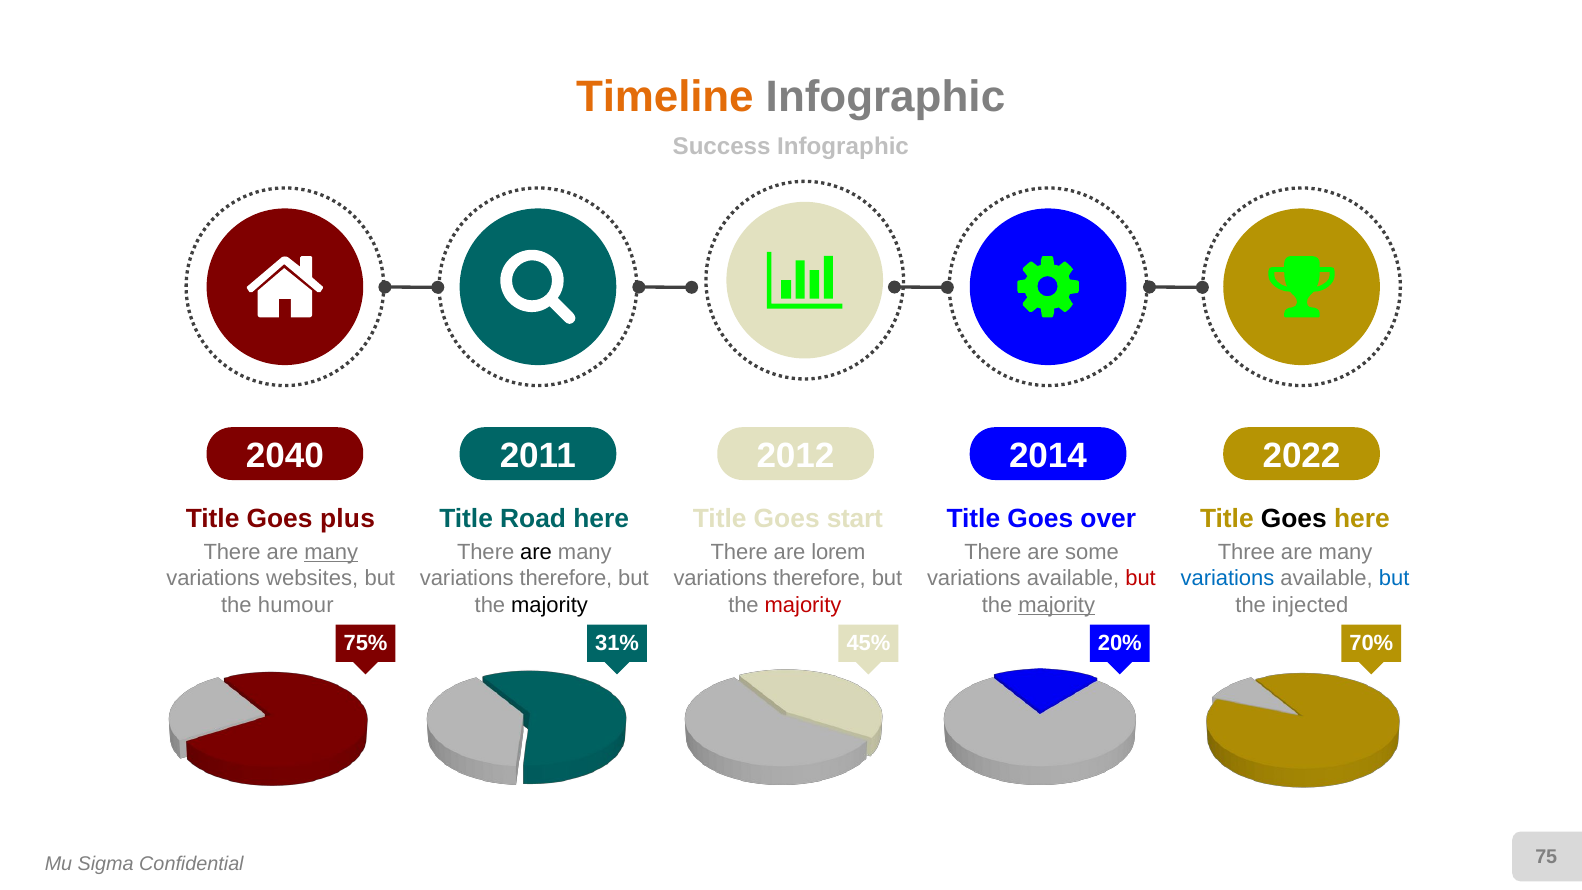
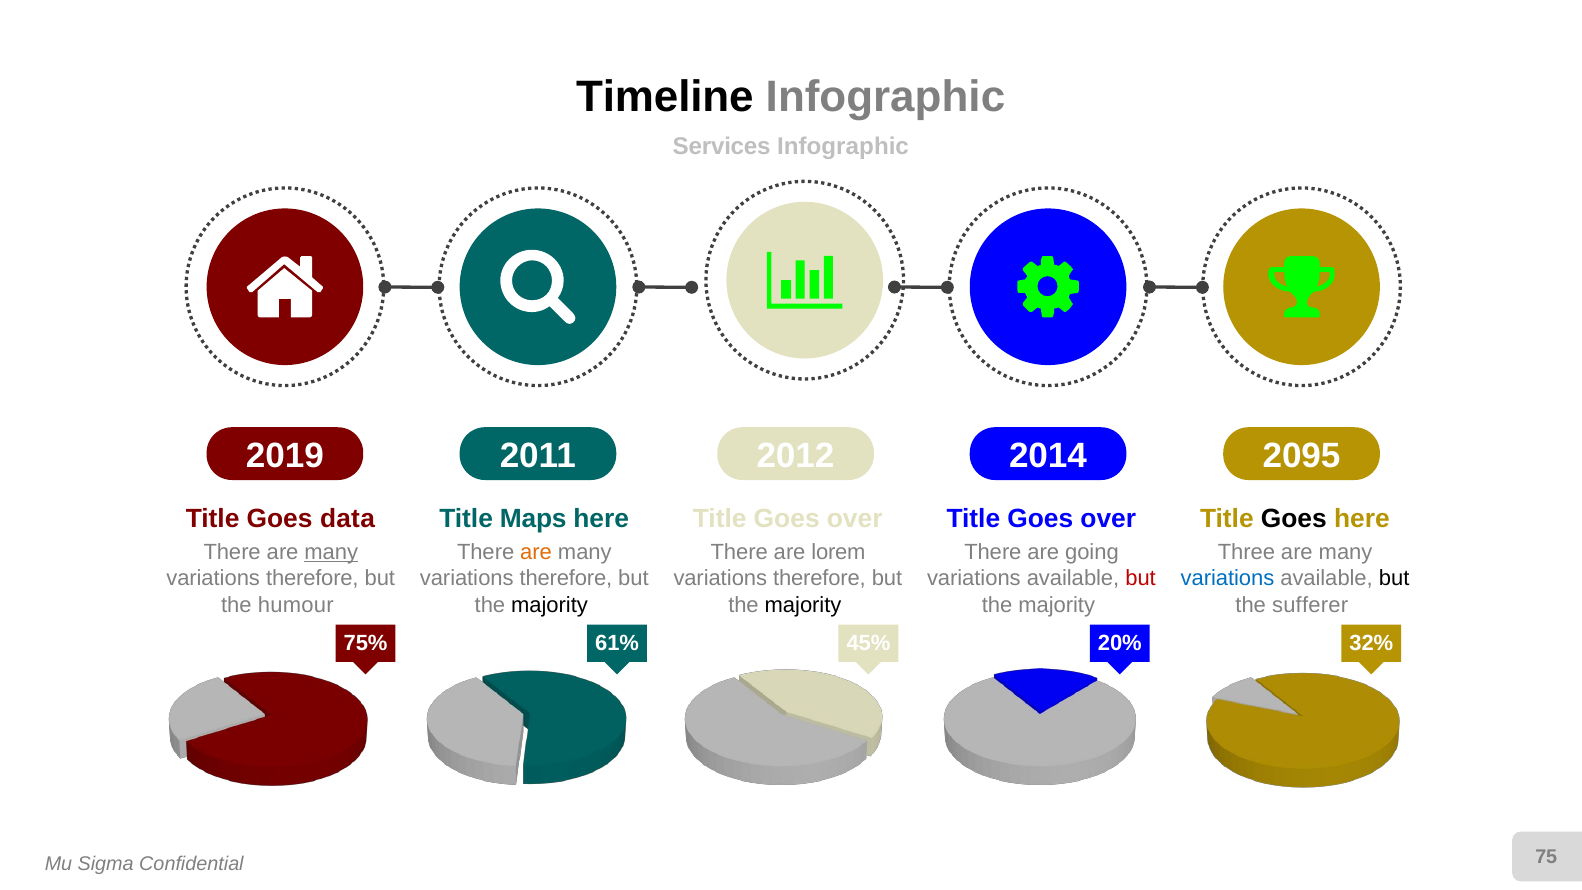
Timeline colour: orange -> black (665, 97)
Success: Success -> Services (722, 147)
2040: 2040 -> 2019 (285, 456)
2022: 2022 -> 2095 (1302, 456)
plus: plus -> data (347, 519)
Road: Road -> Maps (533, 519)
start: start -> over (855, 519)
are colour: black -> orange (536, 552)
some: some -> going (1092, 552)
websites: websites -> therefore (312, 578)
but colour: blue -> black (1394, 578)
majority colour: red -> black (803, 605)
majority underline: present -> none (1057, 605)
injected: injected -> sufferer (1310, 605)
31%: 31% -> 61% (617, 643)
70%: 70% -> 32% (1371, 643)
